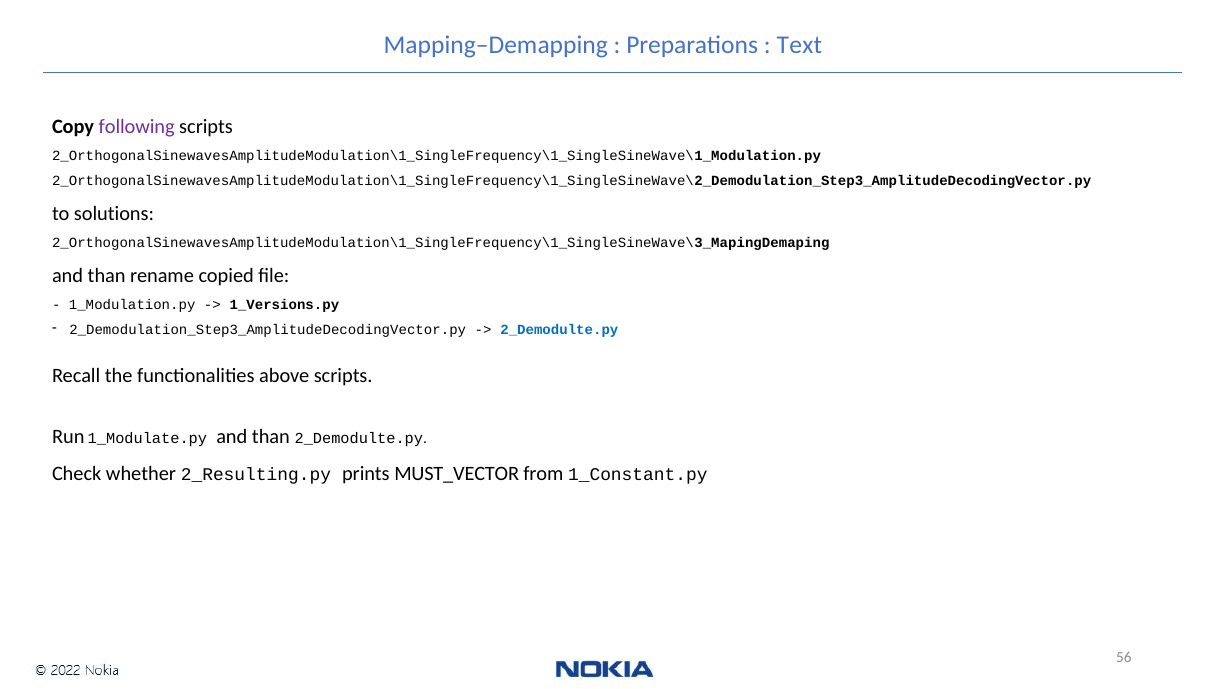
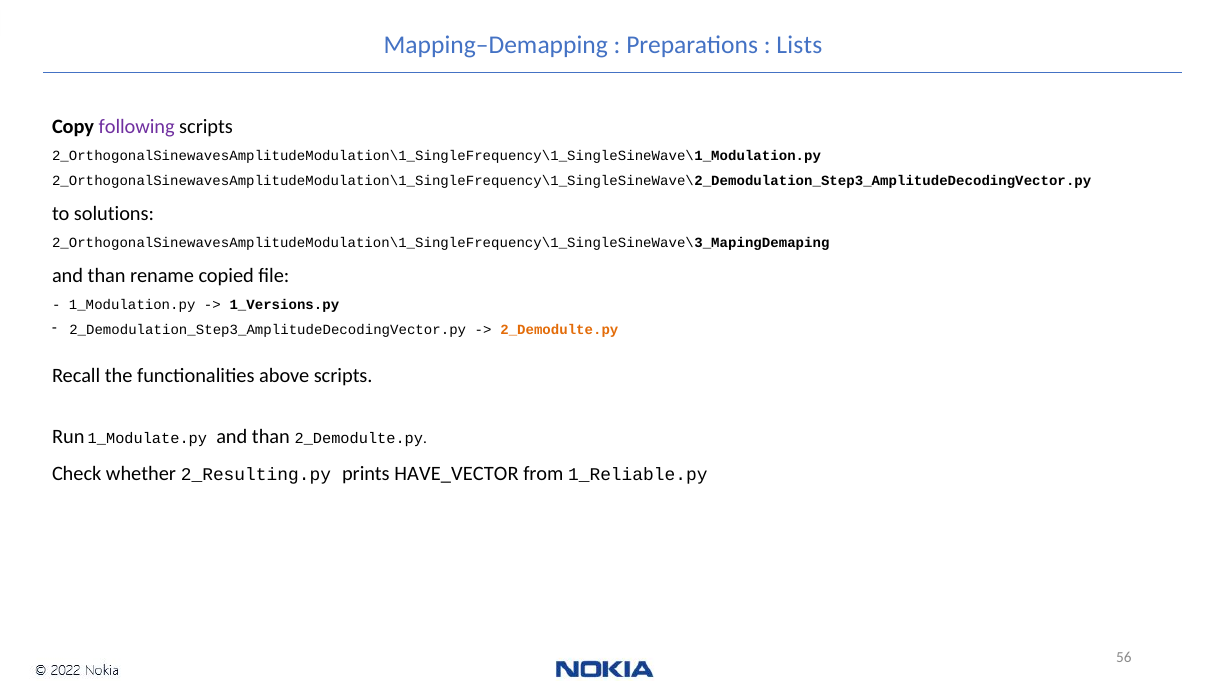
Text: Text -> Lists (799, 46)
2_Demodulte.py colour: blue -> orange (559, 330)
MUST_VECTOR: MUST_VECTOR -> HAVE_VECTOR (456, 474)
1_Constant.py: 1_Constant.py -> 1_Reliable.py (638, 475)
